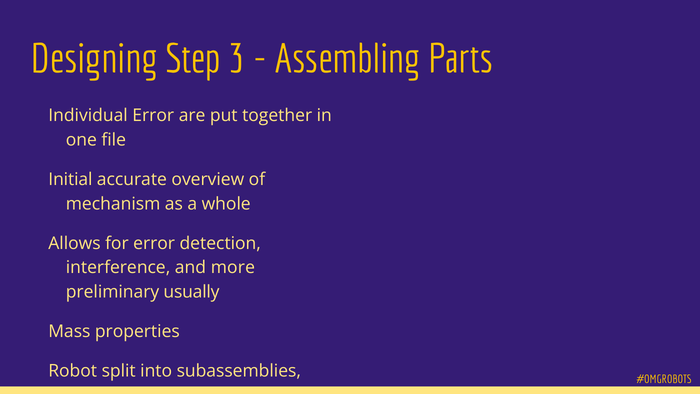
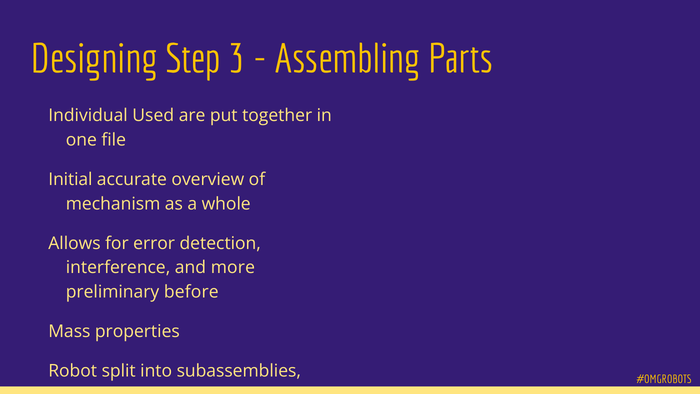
Individual Error: Error -> Used (153, 116)
preliminary usually: usually -> before (191, 292)
